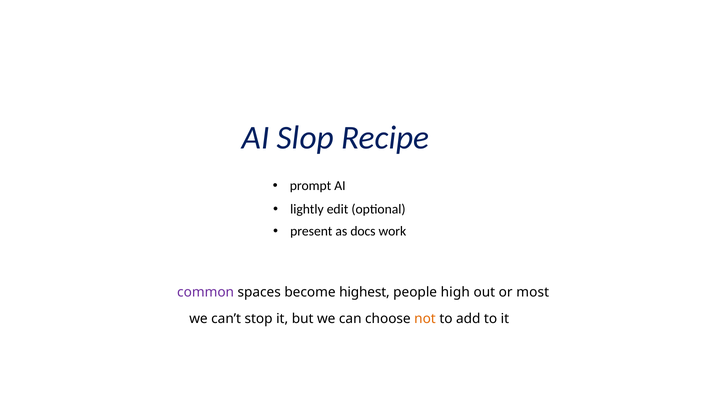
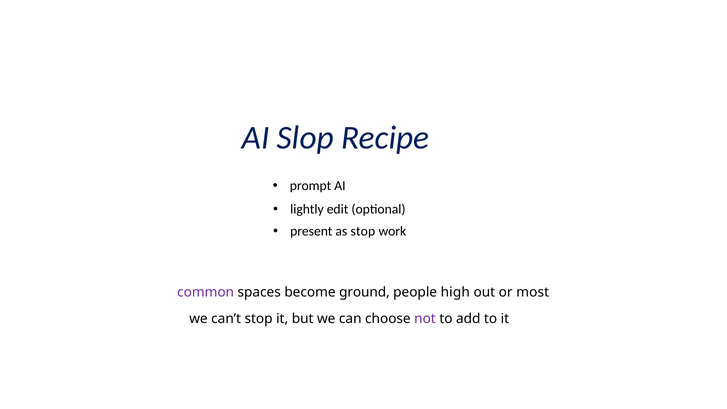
as docs: docs -> stop (363, 231)
highest: highest -> ground (364, 292)
not colour: orange -> purple (425, 318)
